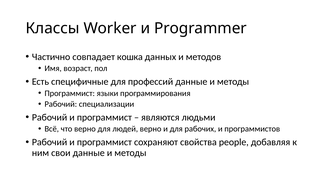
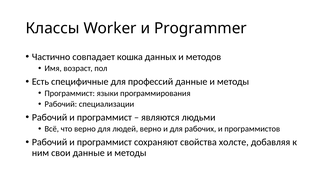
people: people -> холсте (234, 142)
